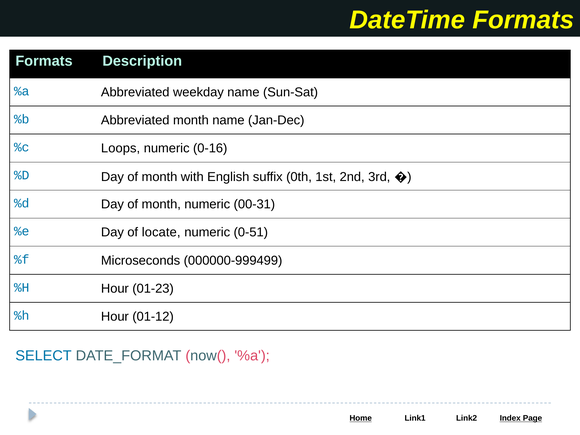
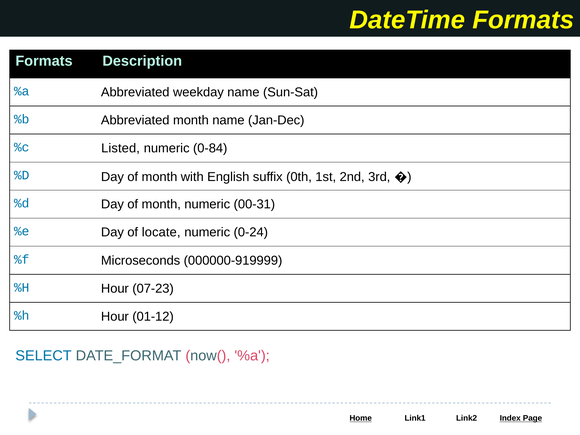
Loops: Loops -> Listed (121, 148)
0-16: 0-16 -> 0-84 (210, 148)
0-51: 0-51 -> 0-24 (251, 232)
000000-999499: 000000-999499 -> 000000-919999 (233, 260)
01-23: 01-23 -> 07-23 (153, 288)
